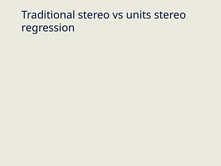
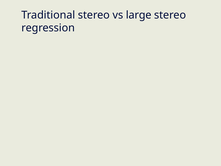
units: units -> large (139, 15)
